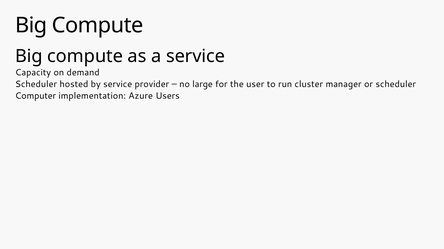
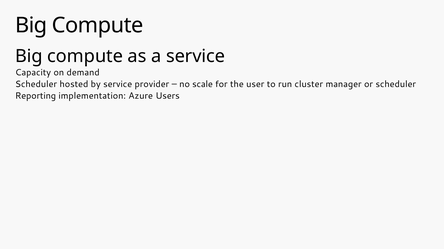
large: large -> scale (203, 84)
Computer: Computer -> Reporting (36, 96)
